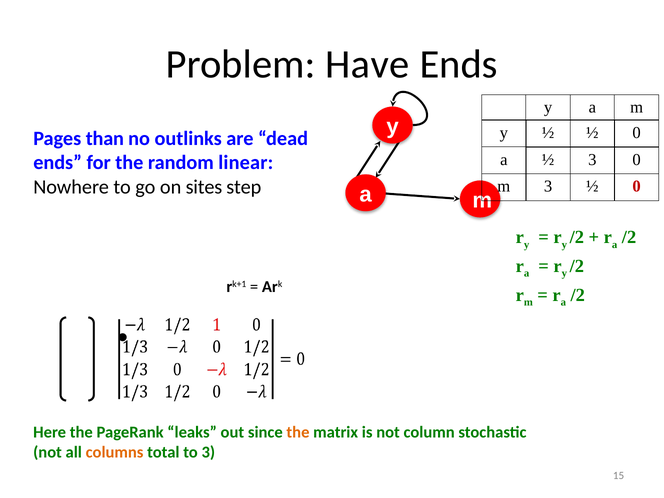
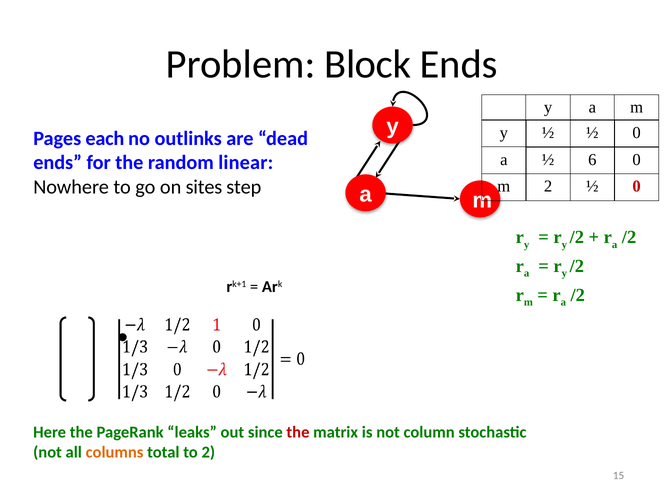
Have: Have -> Block (368, 64)
than: than -> each (105, 138)
½ 3: 3 -> 6 (592, 160)
m 3: 3 -> 2 (548, 186)
the colour: orange -> red (298, 433)
to 3: 3 -> 2 (208, 452)
